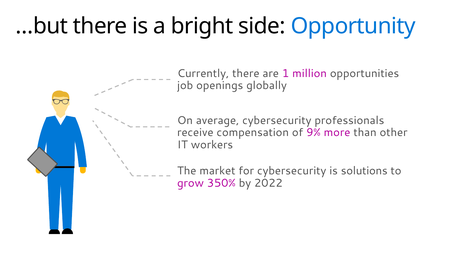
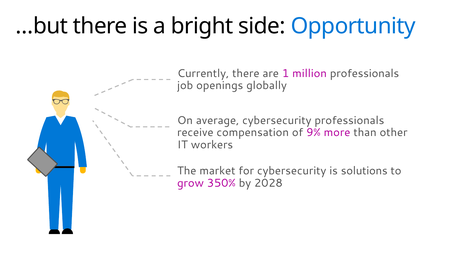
million opportunities: opportunities -> professionals (365, 73)
2022: 2022 -> 2028 (268, 183)
